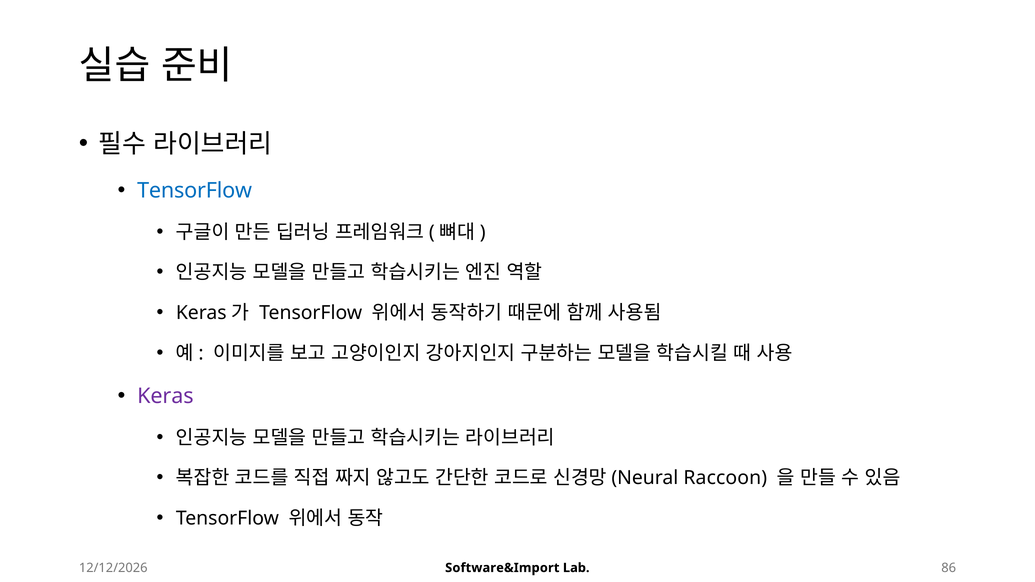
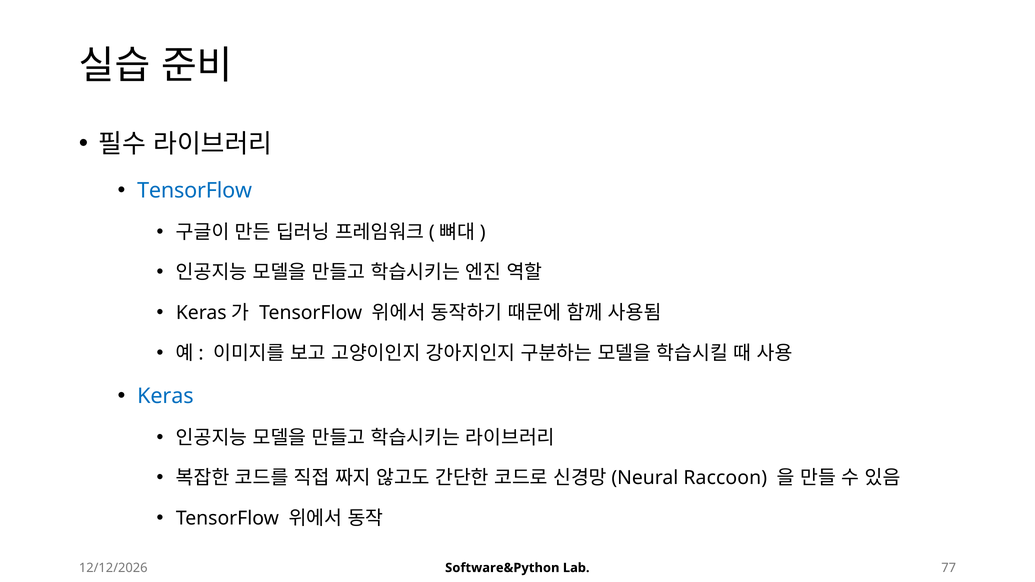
Keras colour: purple -> blue (165, 396)
Software&Import: Software&Import -> Software&Python (502, 568)
86: 86 -> 77 (949, 568)
